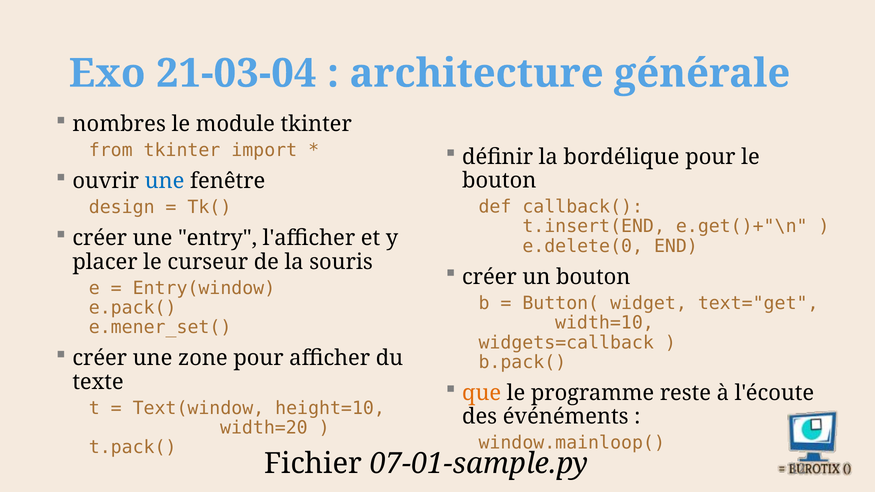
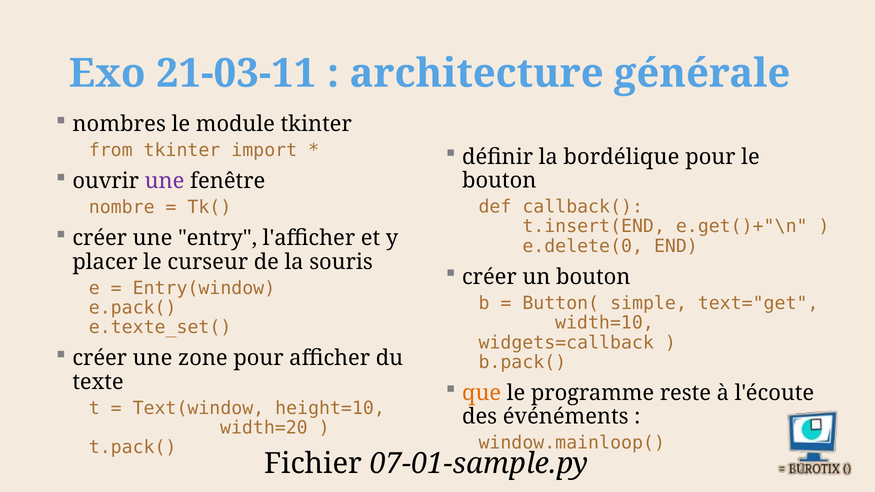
21-03-04: 21-03-04 -> 21-03-11 (236, 74)
une colour: blue -> purple (165, 181)
design: design -> nombre (122, 207)
widget: widget -> simple (649, 303)
e.mener_set(: e.mener_set( -> e.texte_set( (160, 328)
